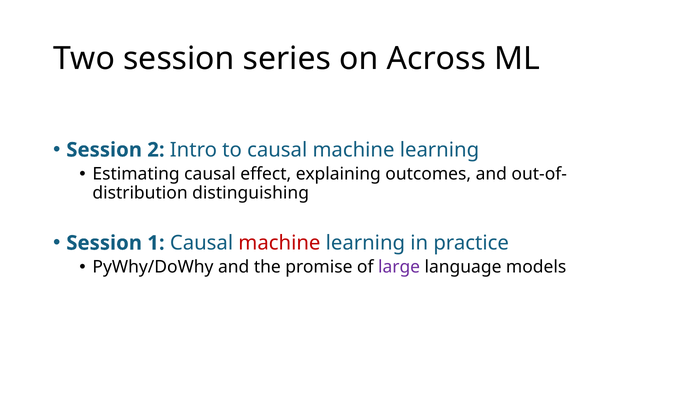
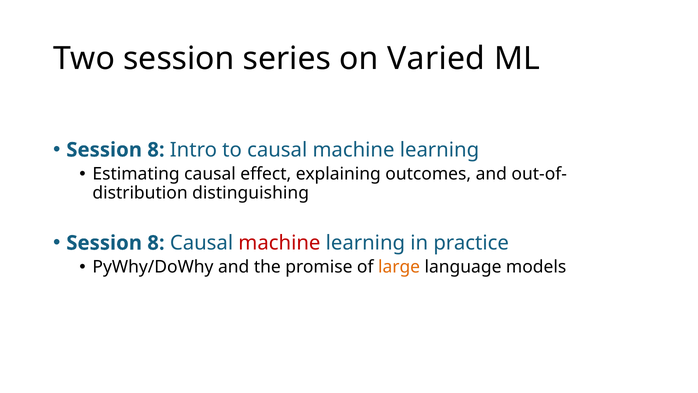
Across: Across -> Varied (436, 59)
2: 2 -> 8 (156, 150)
1: 1 -> 8 (156, 243)
large colour: purple -> orange (399, 267)
